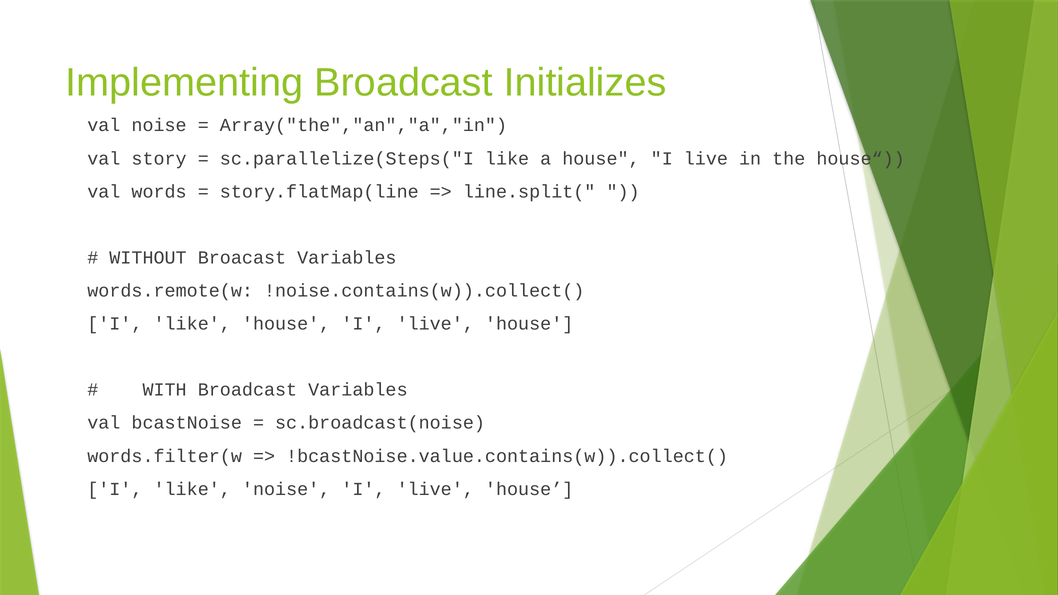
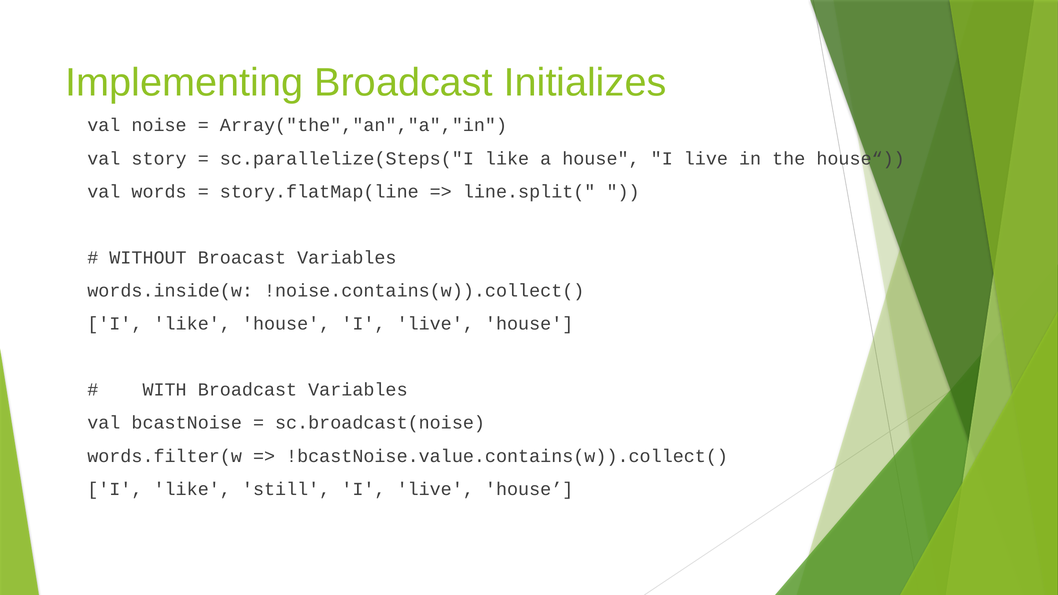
words.remote(w: words.remote(w -> words.inside(w (170, 291)
like noise: noise -> still (286, 489)
